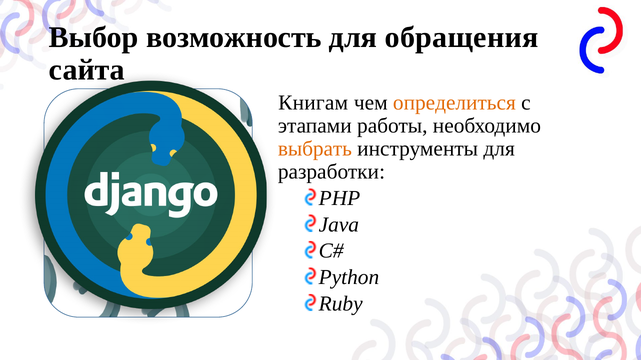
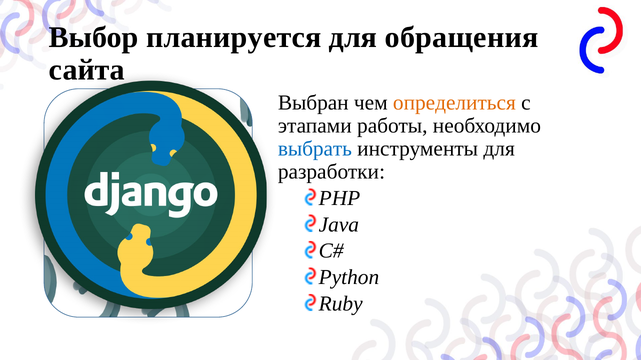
возможность: возможность -> планируется (234, 38)
Книгам: Книгам -> Выбран (313, 103)
выбрать colour: orange -> blue (315, 149)
